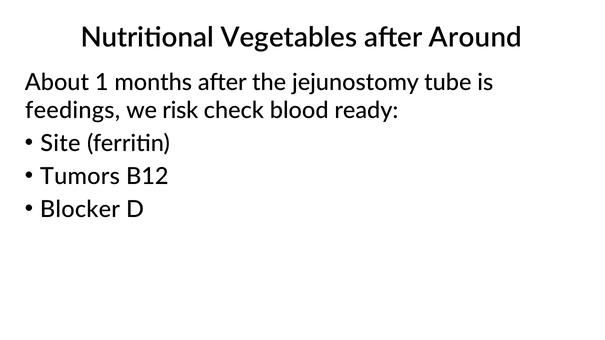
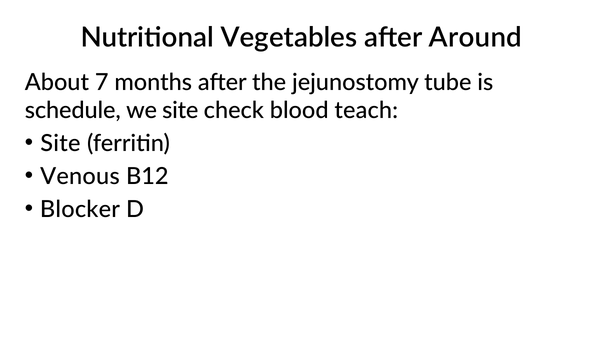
1: 1 -> 7 (102, 82)
feedings: feedings -> schedule (73, 111)
we risk: risk -> site (180, 111)
ready: ready -> teach (366, 111)
Tumors: Tumors -> Venous (80, 177)
